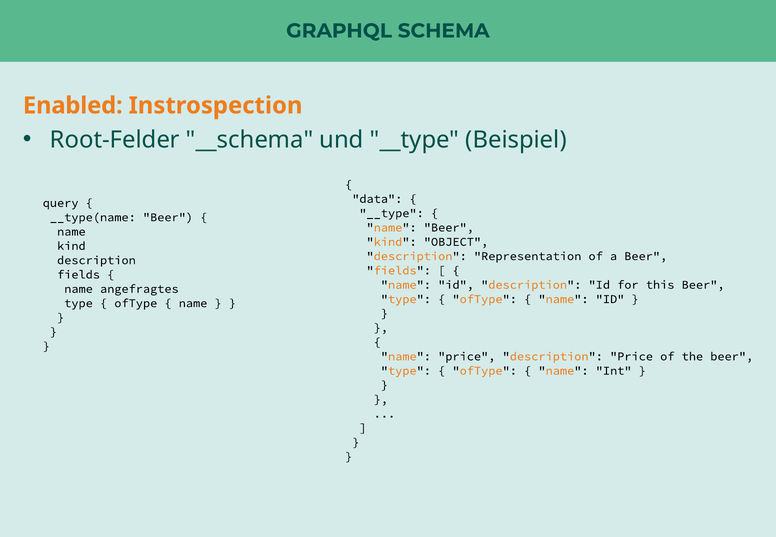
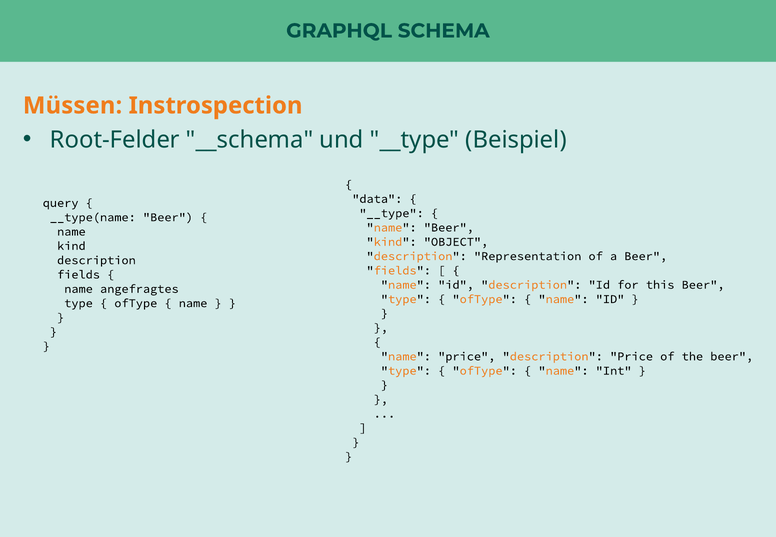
Enabled: Enabled -> Müssen (73, 106)
